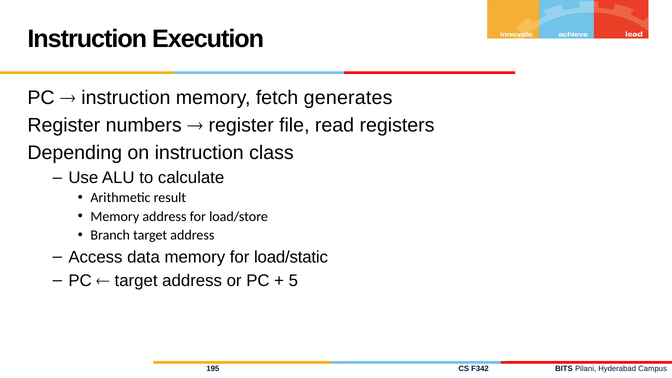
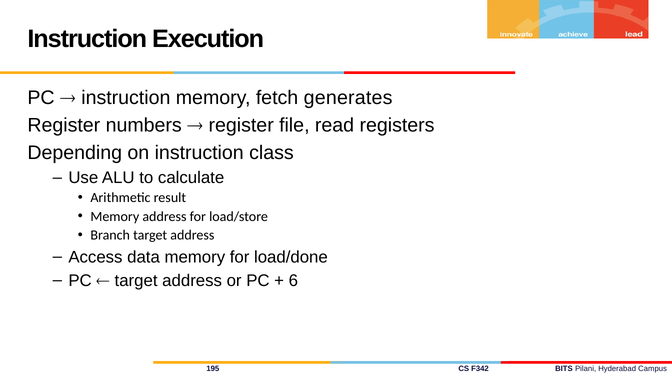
load/static: load/static -> load/done (291, 257)
5: 5 -> 6 (293, 281)
